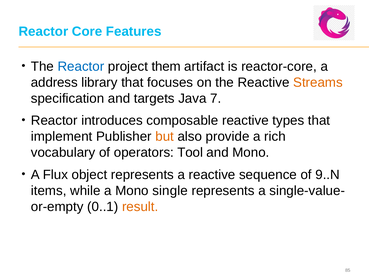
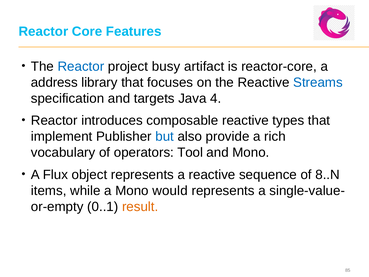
them: them -> busy (166, 66)
Streams colour: orange -> blue (318, 82)
7: 7 -> 4 (216, 98)
but colour: orange -> blue (165, 136)
9..N: 9..N -> 8..N (328, 175)
single: single -> would (170, 191)
